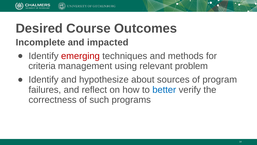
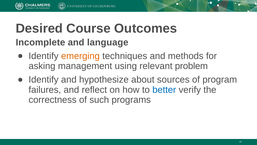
impacted: impacted -> language (108, 42)
emerging colour: red -> orange (80, 56)
criteria: criteria -> asking (42, 66)
